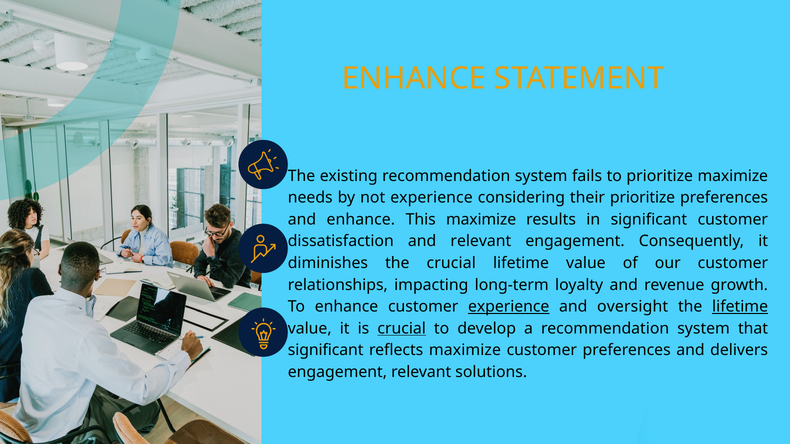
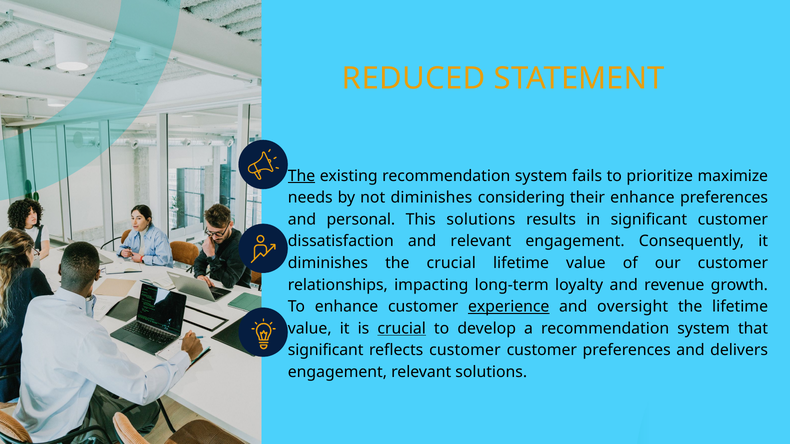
ENHANCE: ENHANCE -> REDUCED (414, 79)
The underline: none -> present (302, 176)
not experience: experience -> diminishes (431, 198)
their prioritize: prioritize -> enhance (642, 198)
and enhance: enhance -> personal (361, 220)
This maximize: maximize -> solutions (481, 220)
lifetime underline: present -> none (740, 307)
reflects maximize: maximize -> customer (465, 351)
